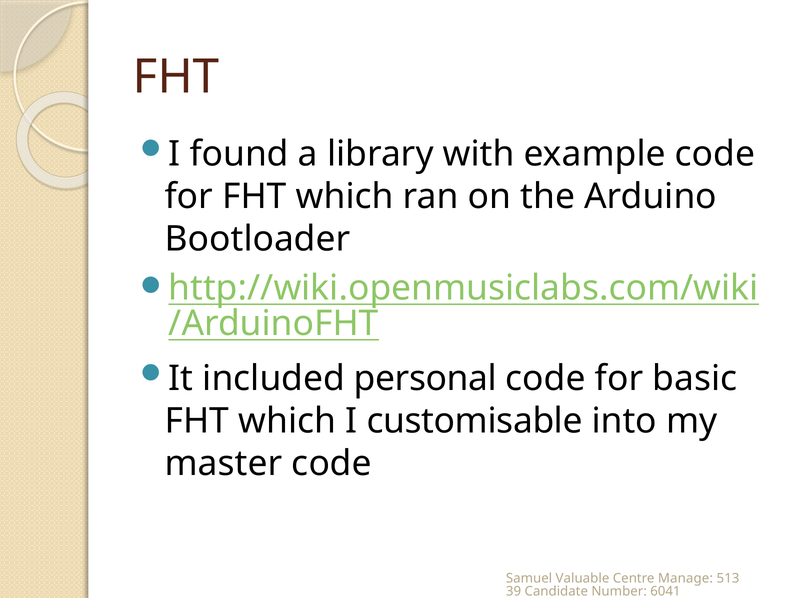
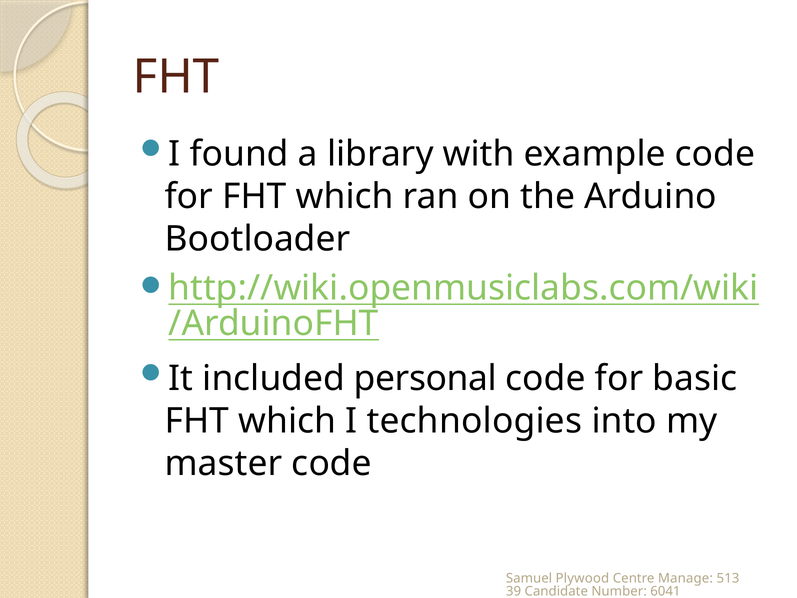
customisable: customisable -> technologies (474, 421)
Valuable: Valuable -> Plywood (582, 578)
